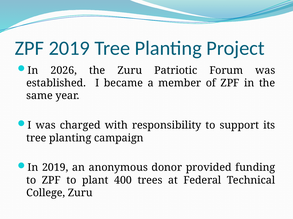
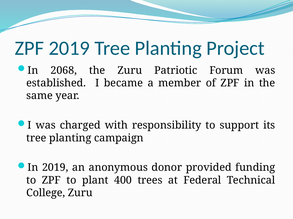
2026: 2026 -> 2068 (64, 71)
